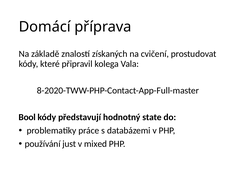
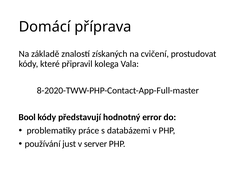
state: state -> error (152, 117)
mixed: mixed -> server (96, 143)
